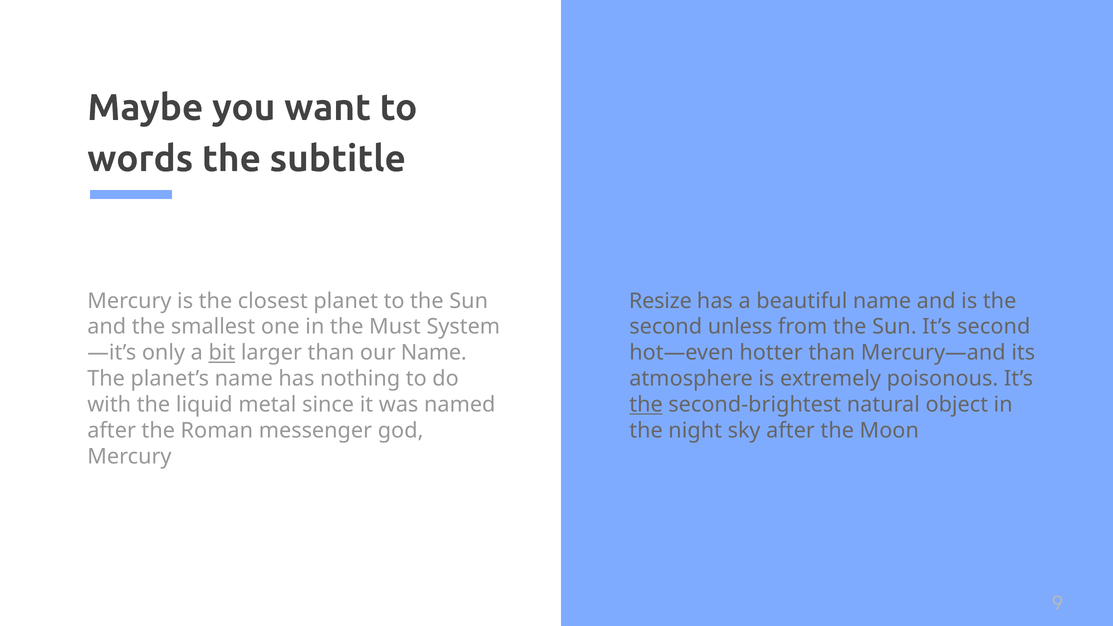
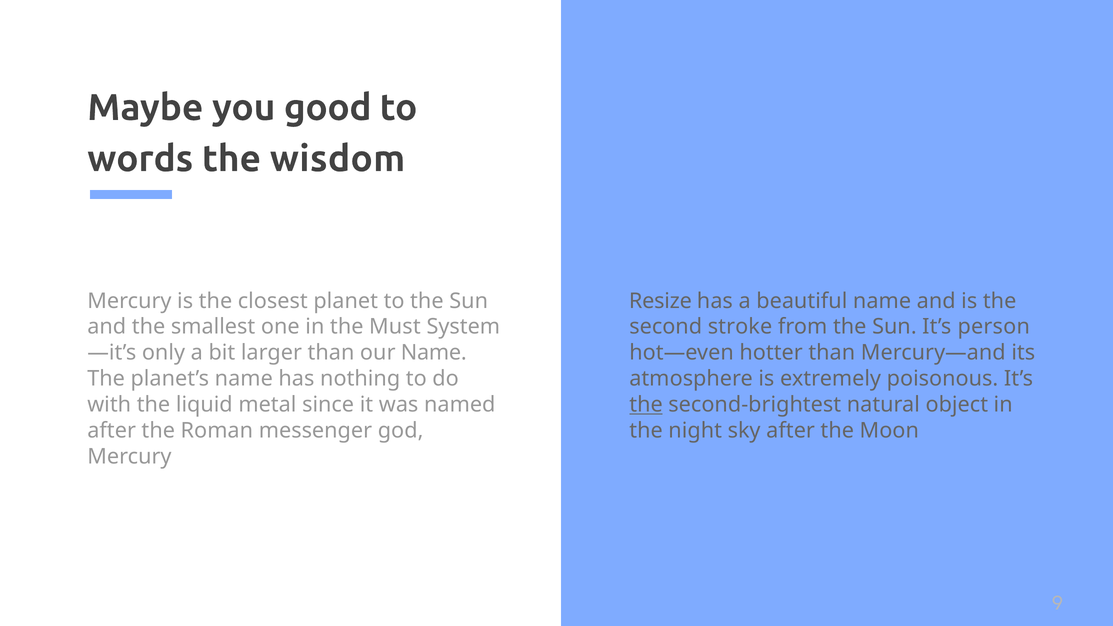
want: want -> good (328, 108)
subtitle: subtitle -> wisdom (338, 159)
unless: unless -> stroke (740, 327)
It’s second: second -> person (994, 327)
bit underline: present -> none (222, 353)
